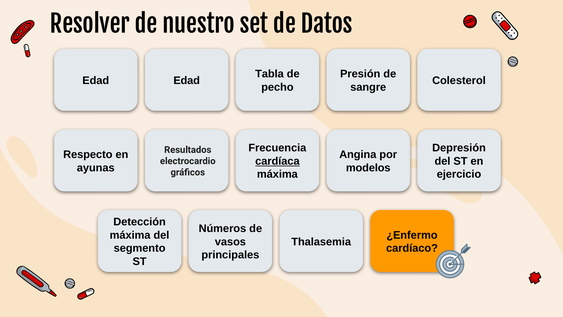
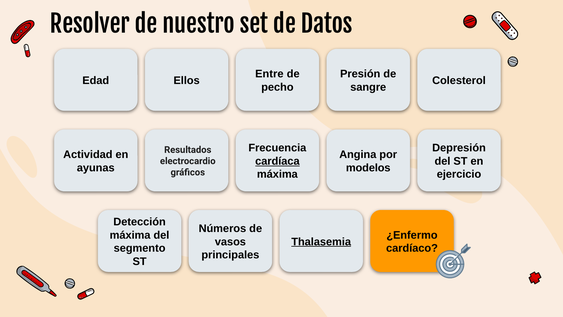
Tabla: Tabla -> Entre (269, 74)
Edad: Edad -> Ellos (187, 80)
Respecto: Respecto -> Actividad (88, 154)
Thalasemia underline: none -> present (321, 241)
